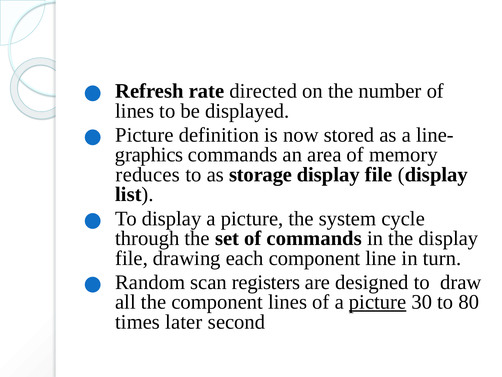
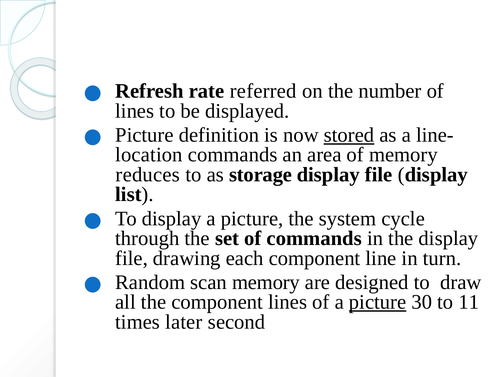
directed: directed -> referred (263, 91)
stored underline: none -> present (349, 135)
graphics: graphics -> location (149, 155)
scan registers: registers -> memory (266, 282)
80: 80 -> 11 (469, 302)
